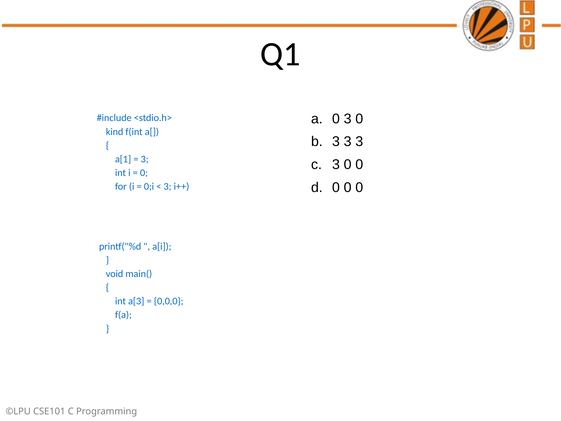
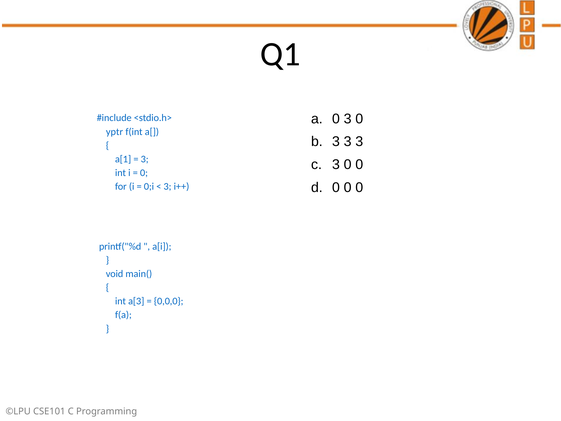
kind: kind -> yptr (114, 132)
